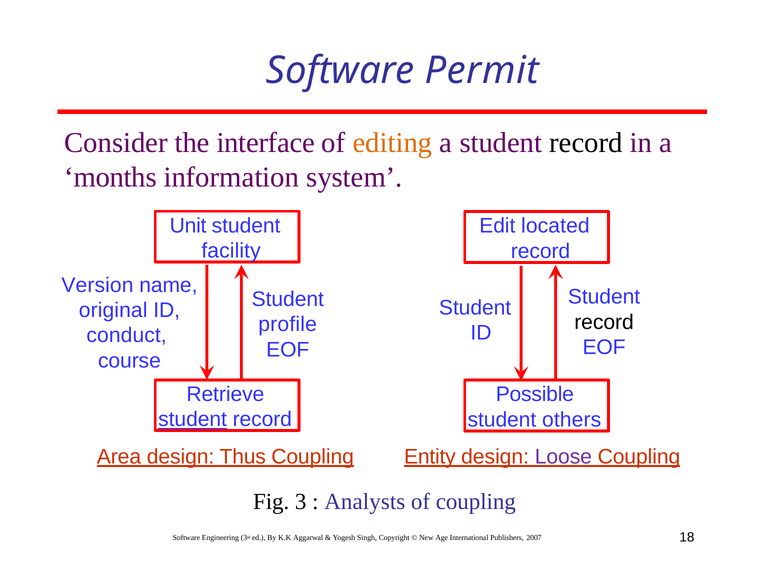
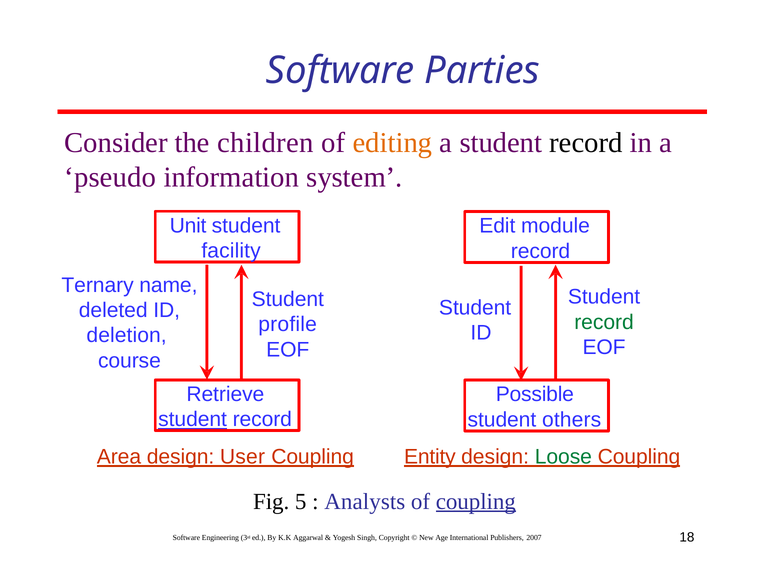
Permit: Permit -> Parties (482, 71)
interface: interface -> children (265, 143)
months: months -> pseudo (110, 177)
located: located -> module (555, 226)
Version: Version -> Ternary (98, 285)
original: original -> deleted (113, 310)
record colour: black -> green (604, 322)
conduct: conduct -> deletion (127, 335)
Thus: Thus -> User (243, 456)
Loose colour: purple -> green (563, 456)
3: 3 -> 5 (301, 501)
coupling underline: none -> present (476, 501)
